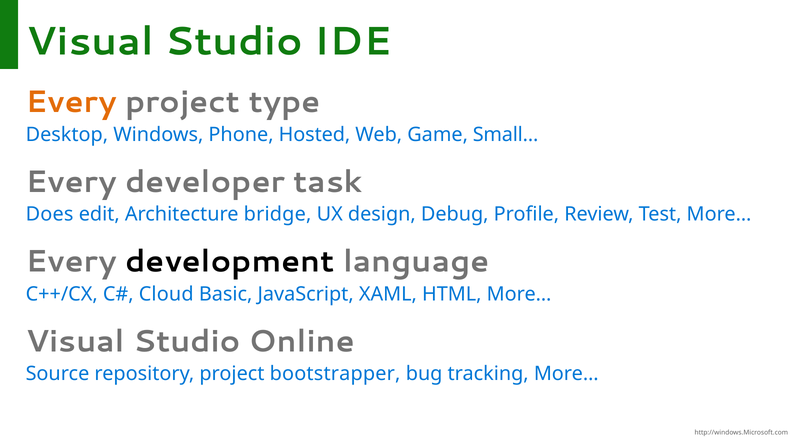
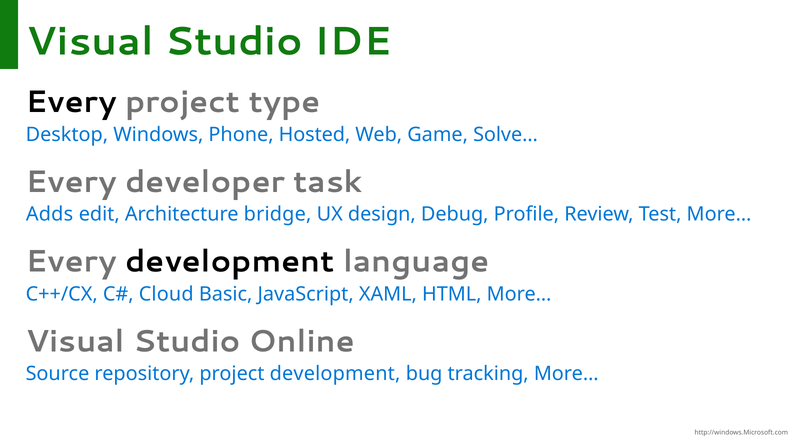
Every colour: orange -> black (71, 102)
Small…: Small… -> Solve… (505, 135)
Does: Does -> Adds (50, 214)
project bootstrapper: bootstrapper -> development (335, 374)
